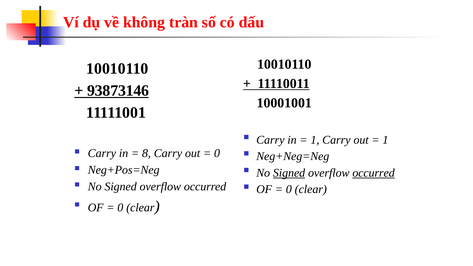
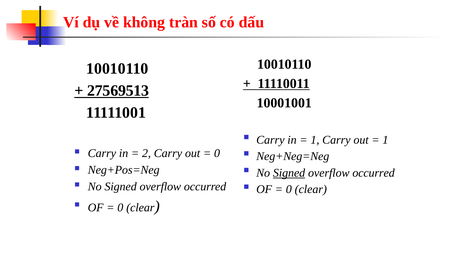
93873146: 93873146 -> 27569513 (118, 91)
8: 8 -> 2 (146, 153)
occurred underline: present -> none (374, 173)
